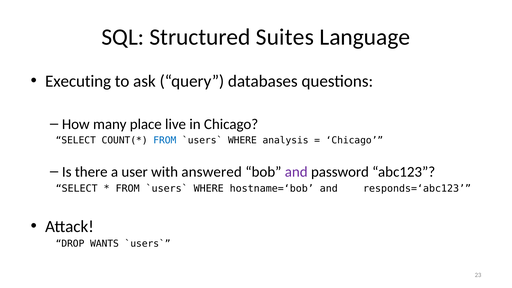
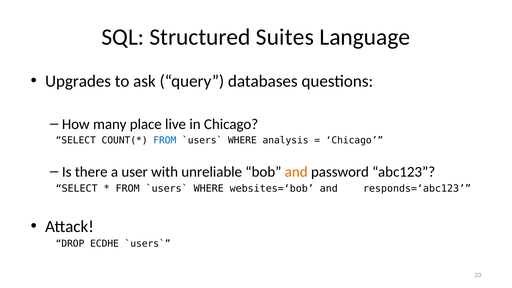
Executing: Executing -> Upgrades (78, 81)
answered: answered -> unreliable (212, 172)
and colour: purple -> orange (296, 172)
hostname=‘bob: hostname=‘bob -> websites=‘bob (272, 188)
WANTS: WANTS -> ECDHE (104, 244)
